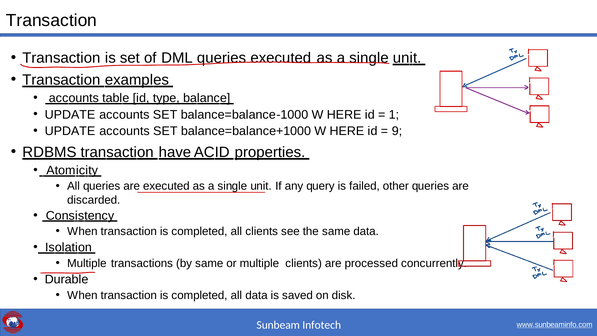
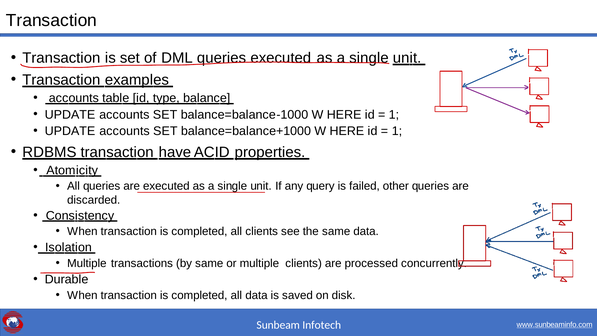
9: 9 -> 1 (397, 131)
